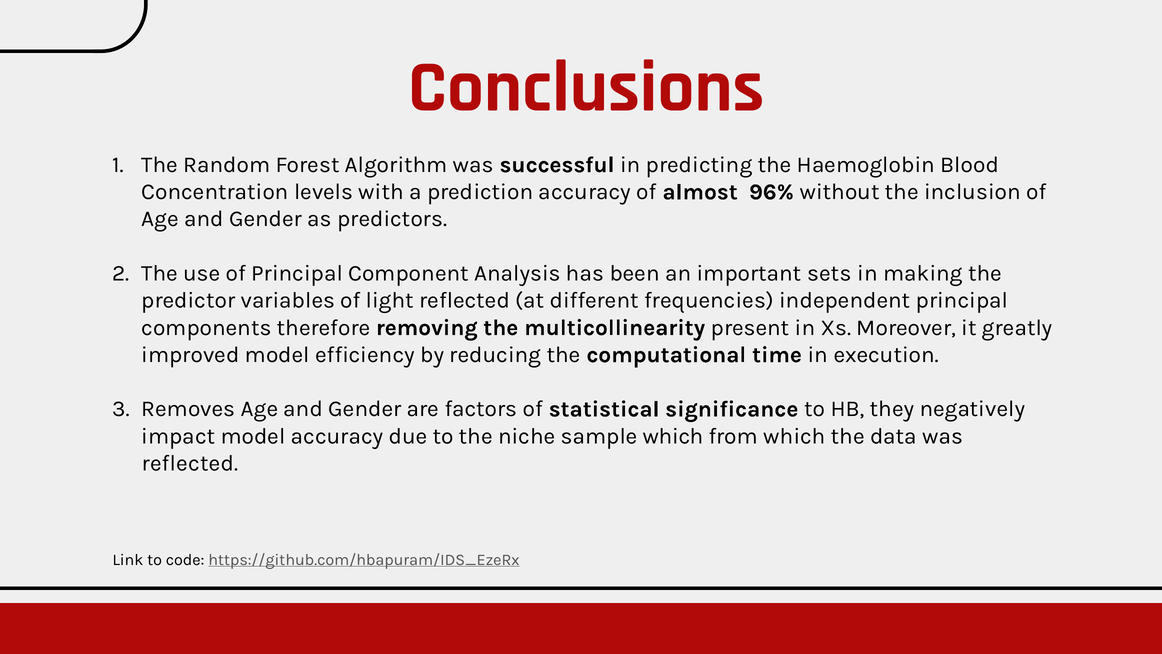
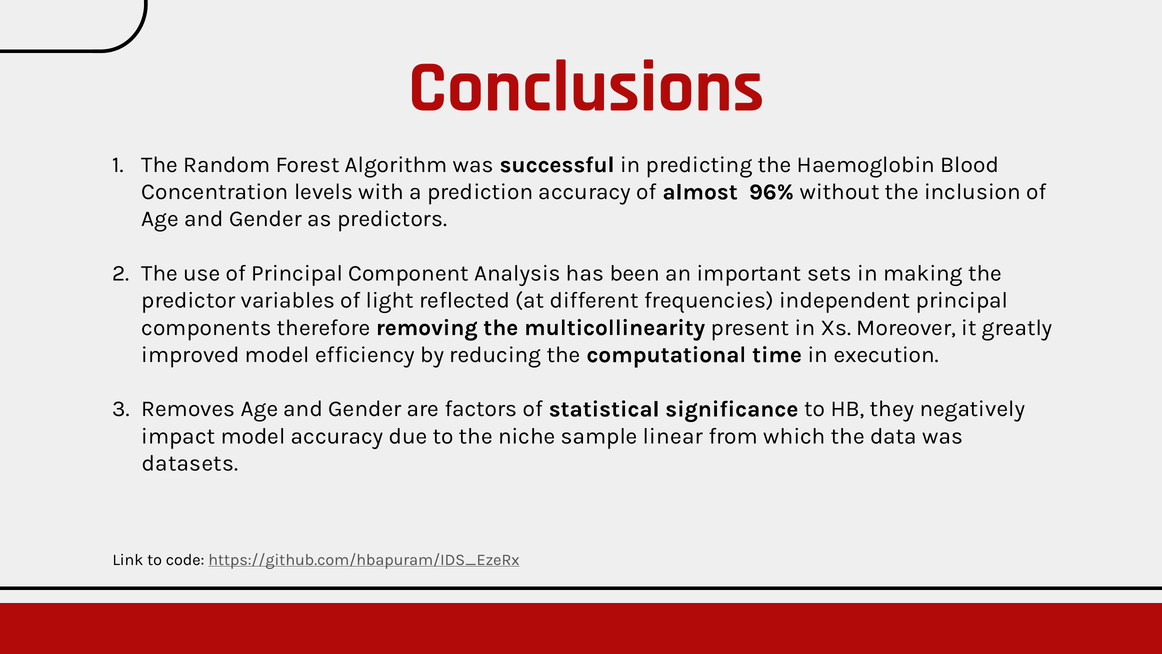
sample which: which -> linear (673, 436)
reflected: reflected -> datasets (190, 463)
